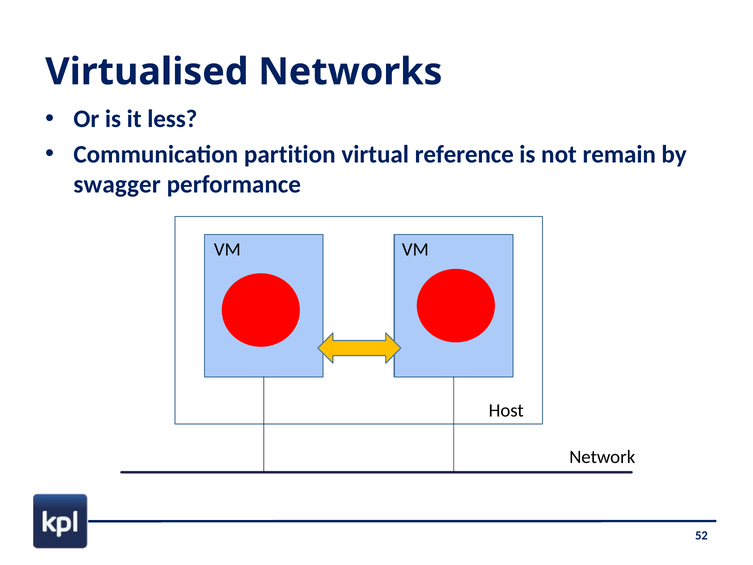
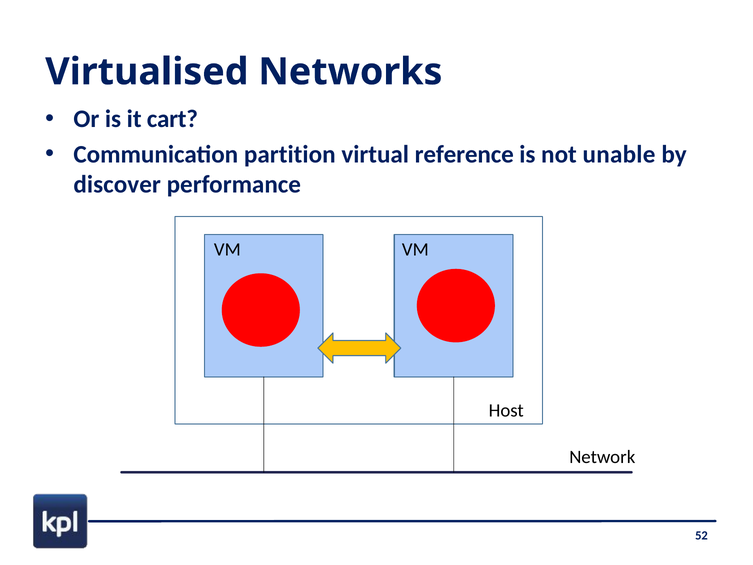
less: less -> cart (172, 119)
remain: remain -> unable (619, 154)
swagger: swagger -> discover (117, 184)
